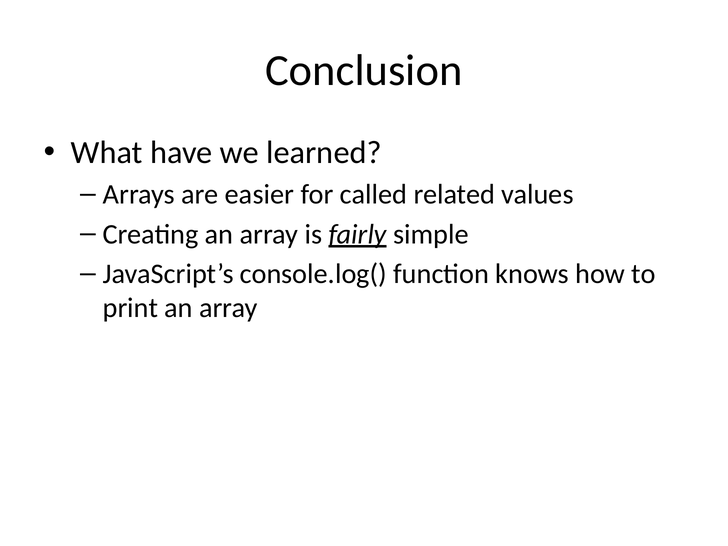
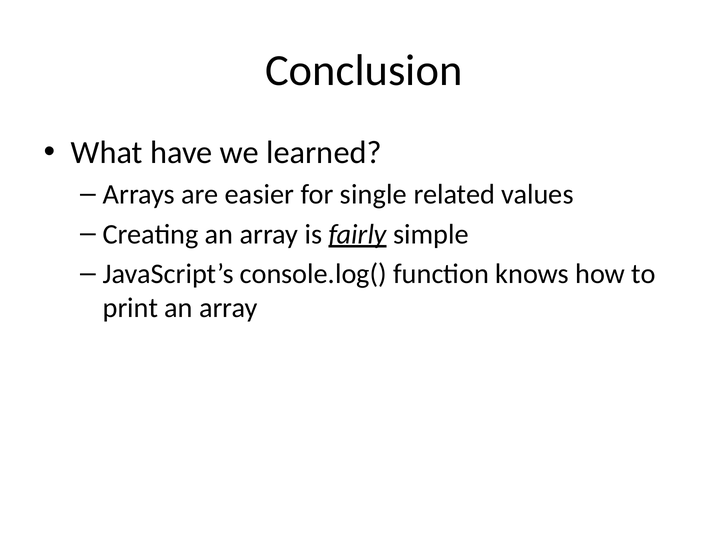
called: called -> single (373, 195)
